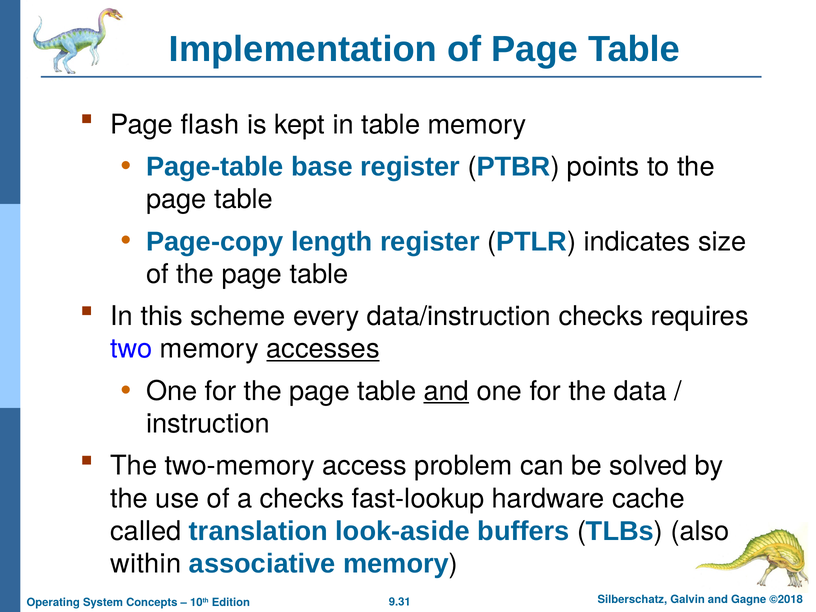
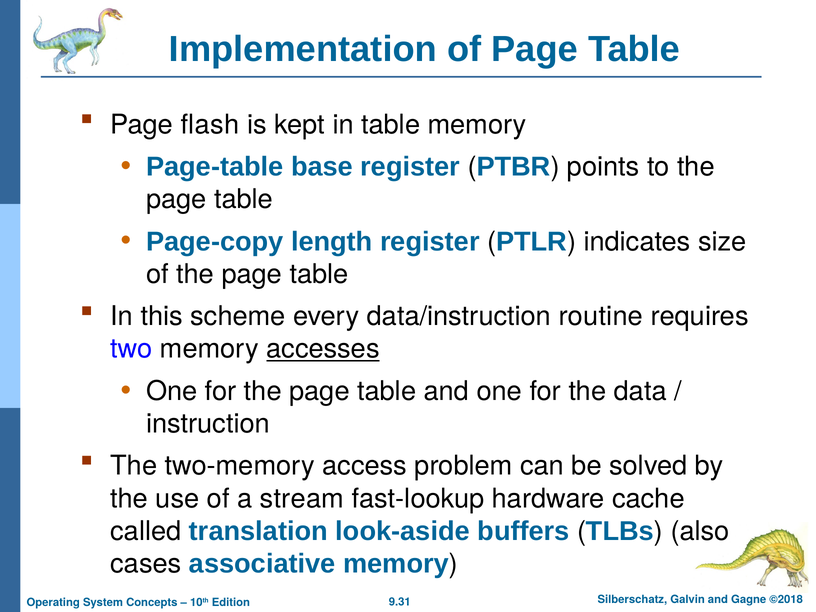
data/instruction checks: checks -> routine (601, 316)
and underline: present -> none (446, 391)
a checks: checks -> stream (302, 499)
within: within -> cases (146, 564)
